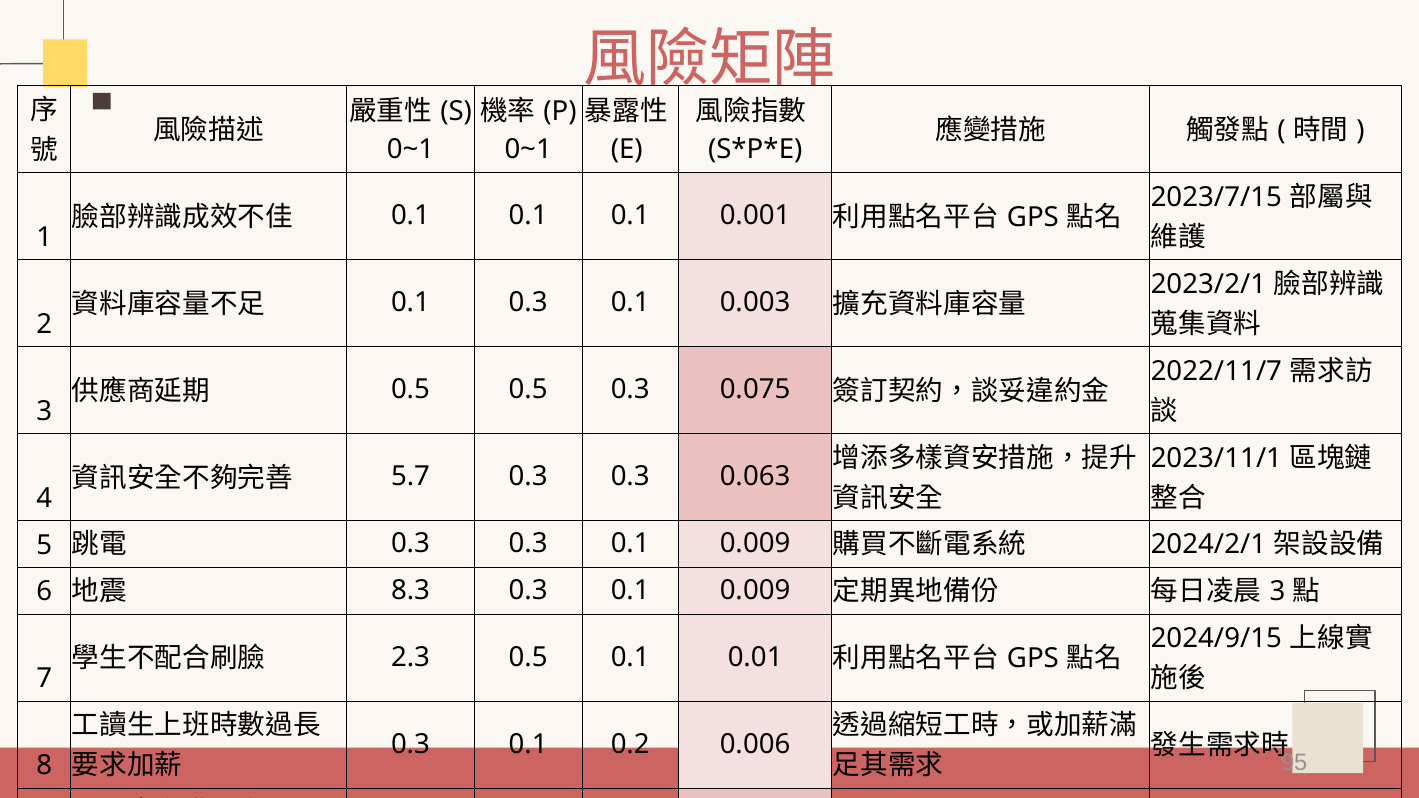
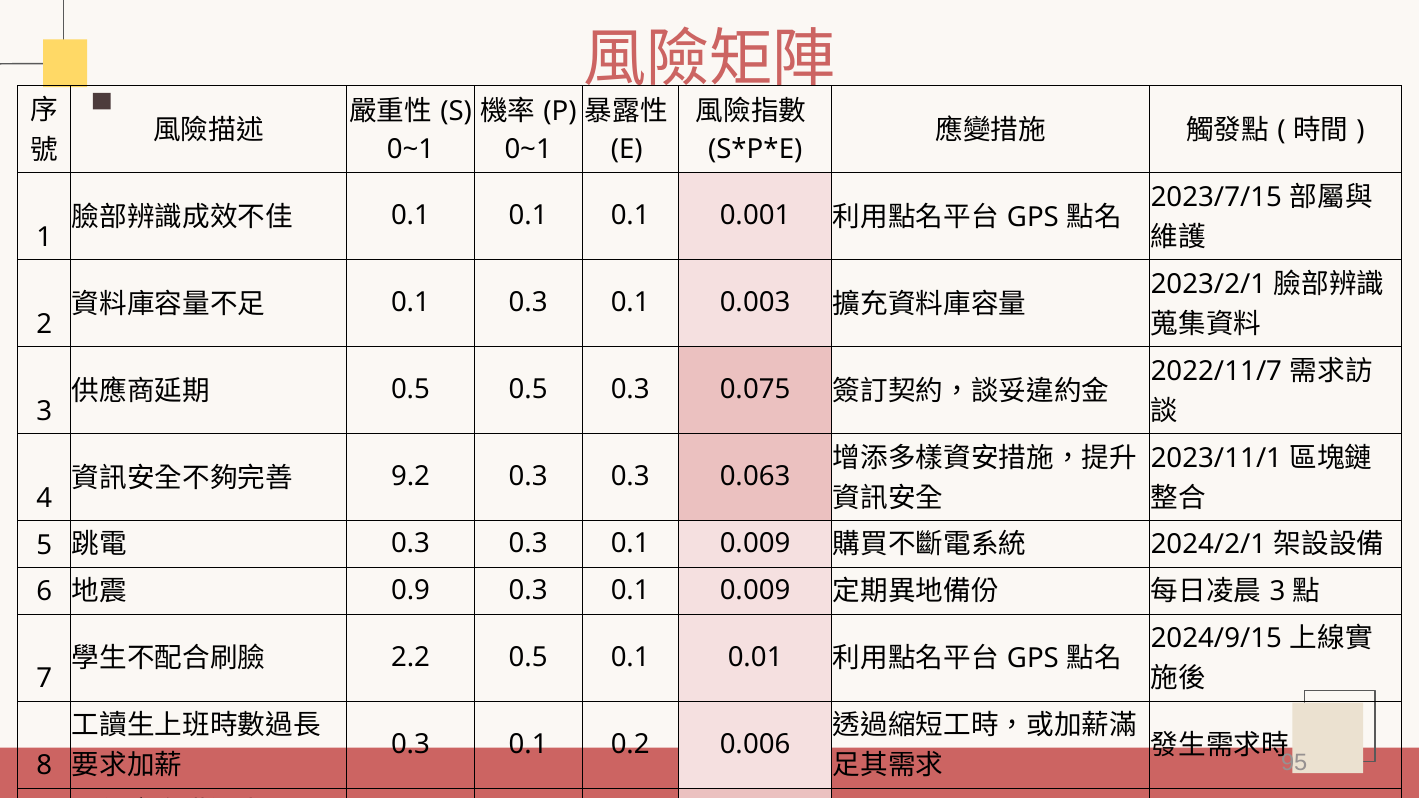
5.7: 5.7 -> 9.2 (411, 477)
8.3: 8.3 -> 0.9 (411, 591)
2.3: 2.3 -> 2.2 (411, 657)
